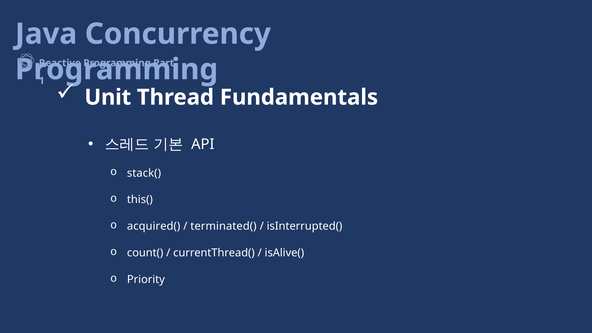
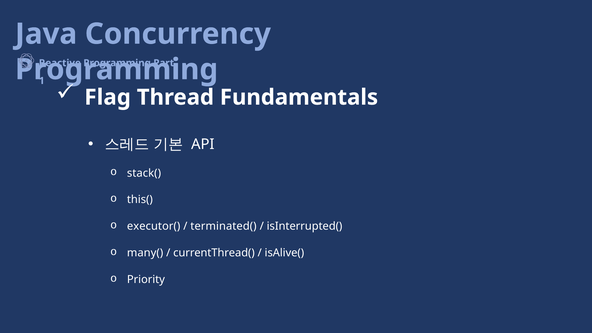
Unit: Unit -> Flag (108, 97)
acquired(: acquired( -> executor( (154, 226)
count(: count( -> many( (145, 253)
